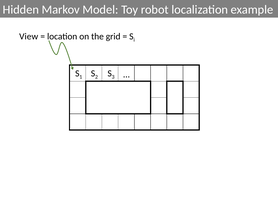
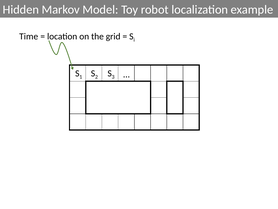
View: View -> Time (29, 36)
